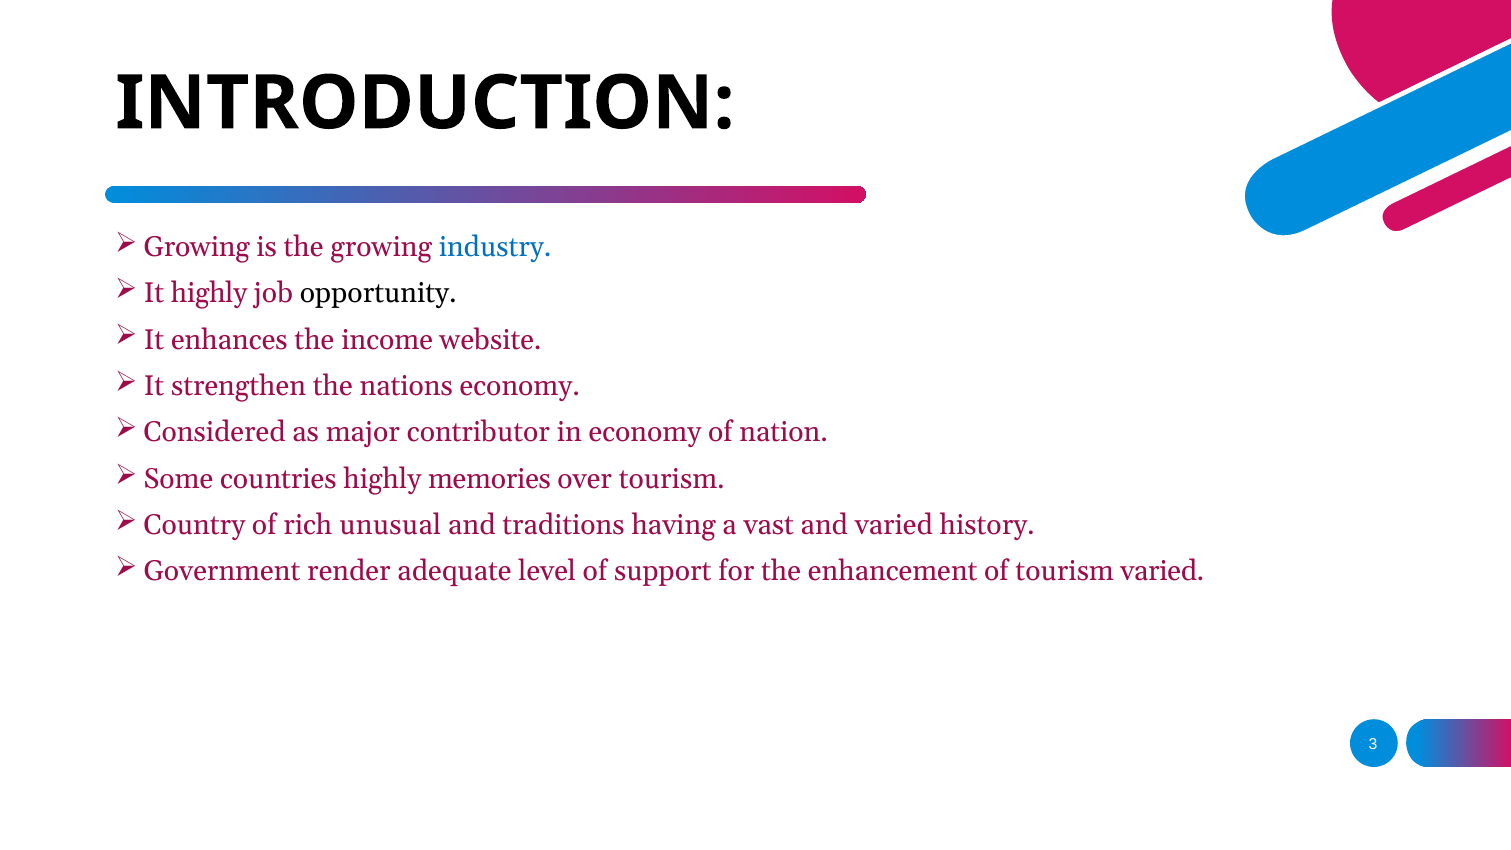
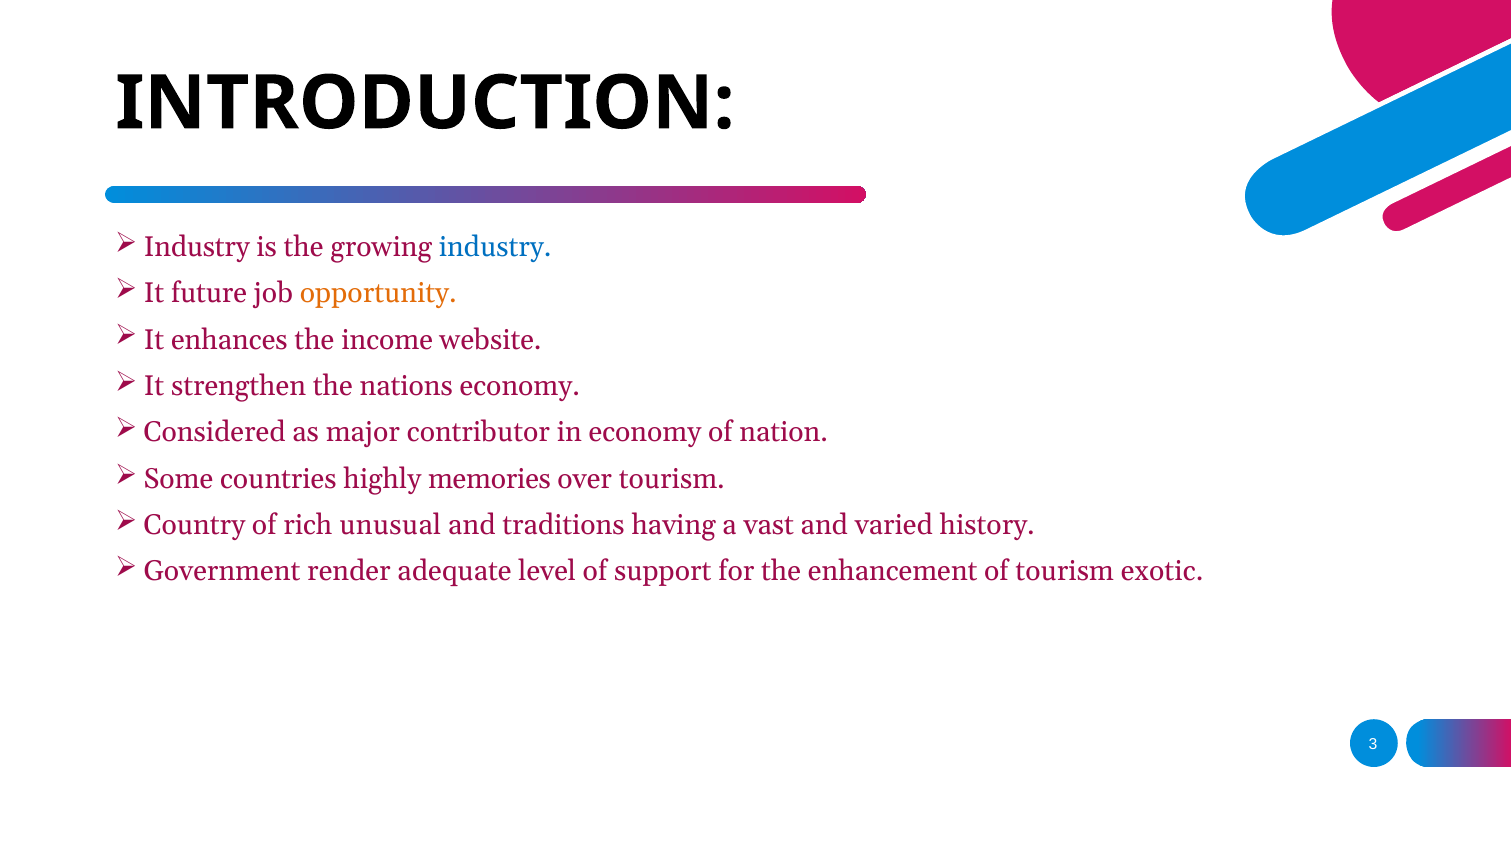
Growing: Growing -> Industry (197, 247)
It highly: highly -> future (209, 293)
opportunity colour: black -> orange (378, 293)
tourism varied: varied -> exotic (1162, 572)
